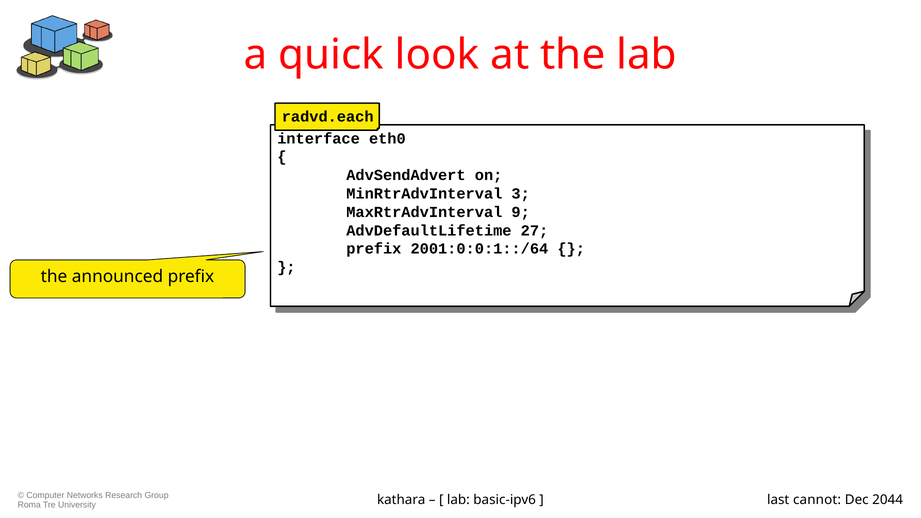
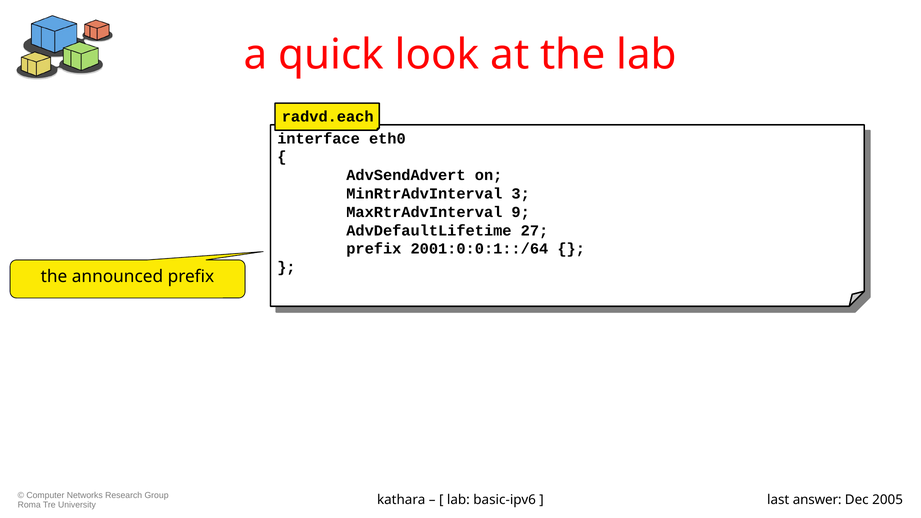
cannot: cannot -> answer (817, 500)
2044: 2044 -> 2005 (888, 500)
